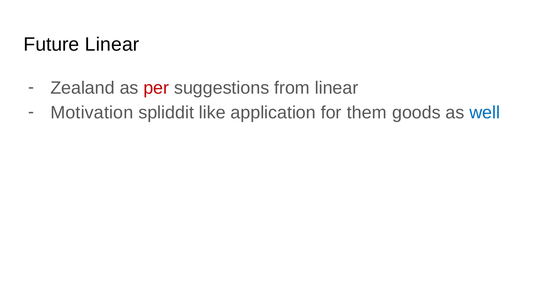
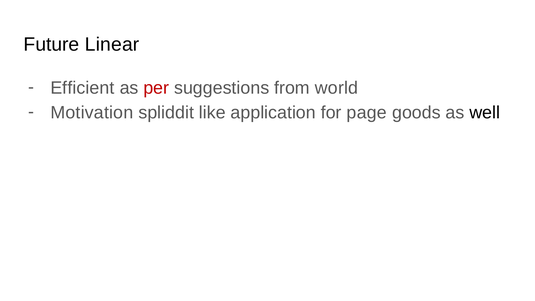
Zealand: Zealand -> Efficient (82, 88)
from linear: linear -> world (337, 88)
them: them -> page (367, 113)
well colour: blue -> black (485, 113)
